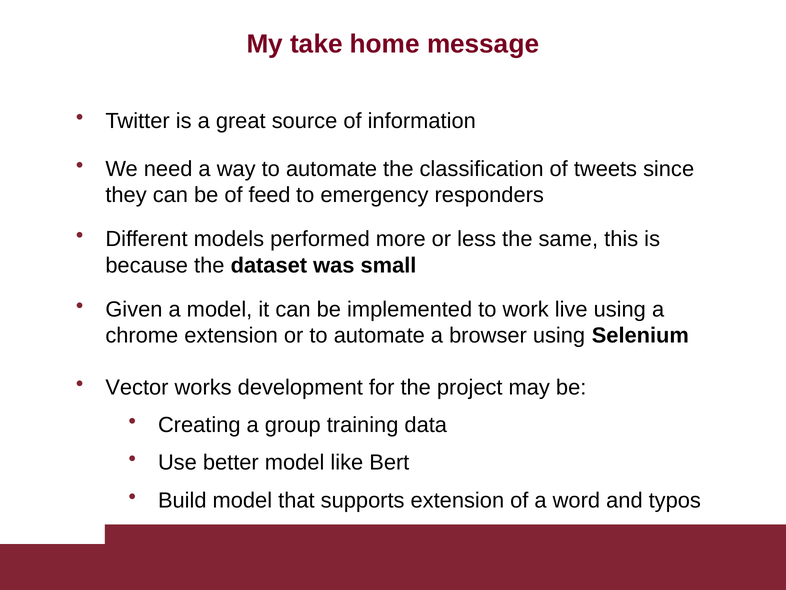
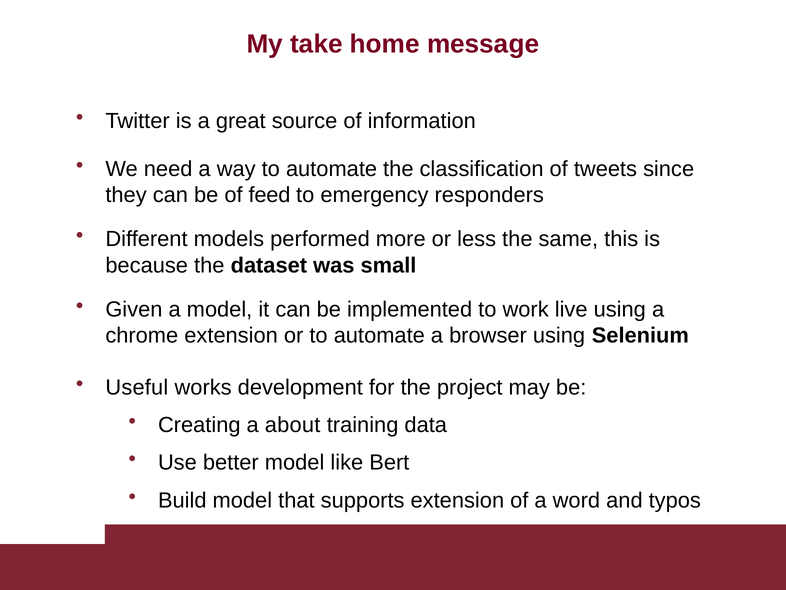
Vector: Vector -> Useful (137, 387)
group: group -> about (293, 425)
